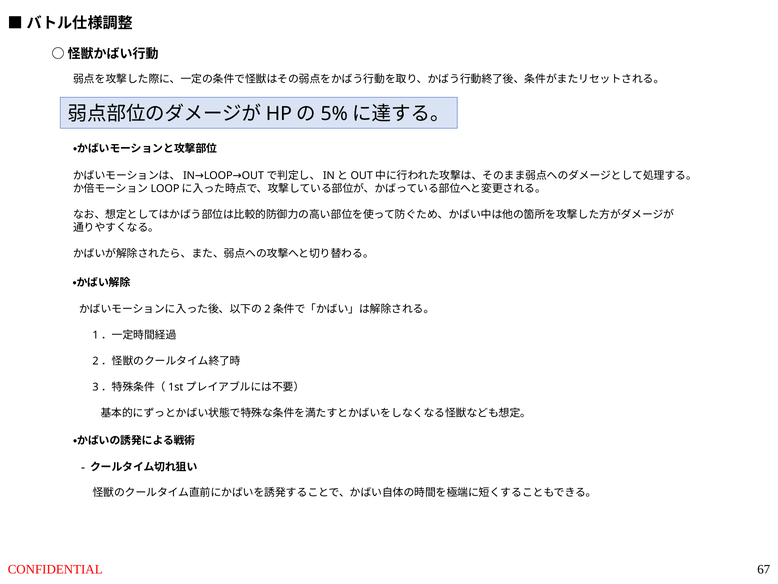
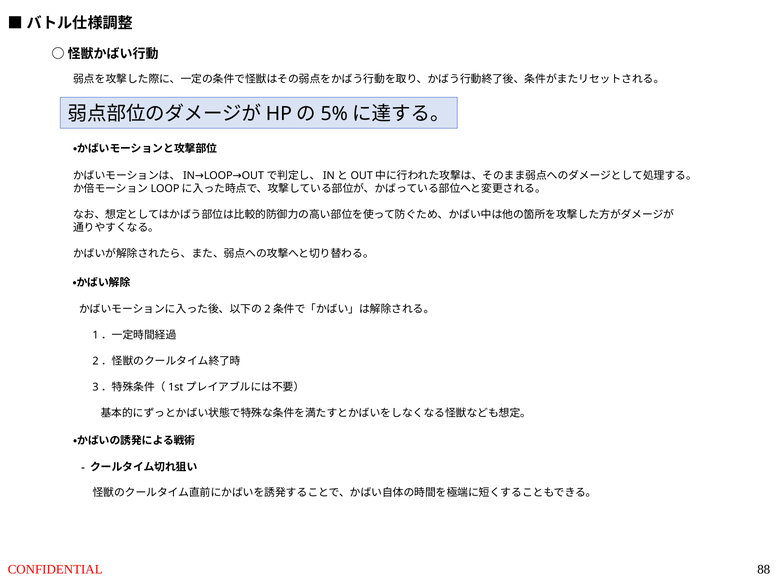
67: 67 -> 88 (764, 569)
